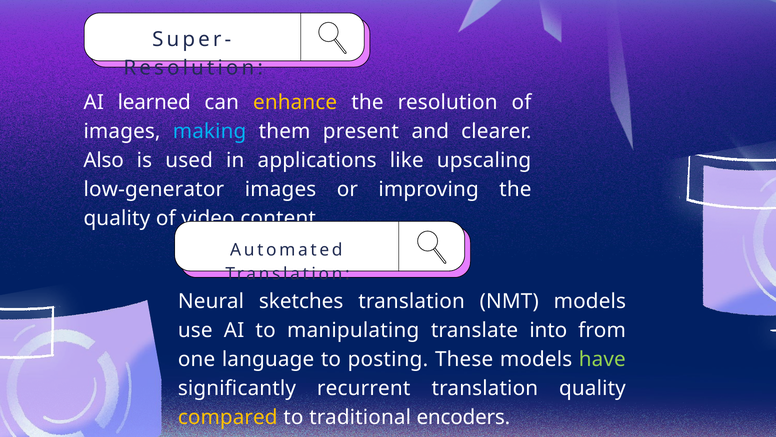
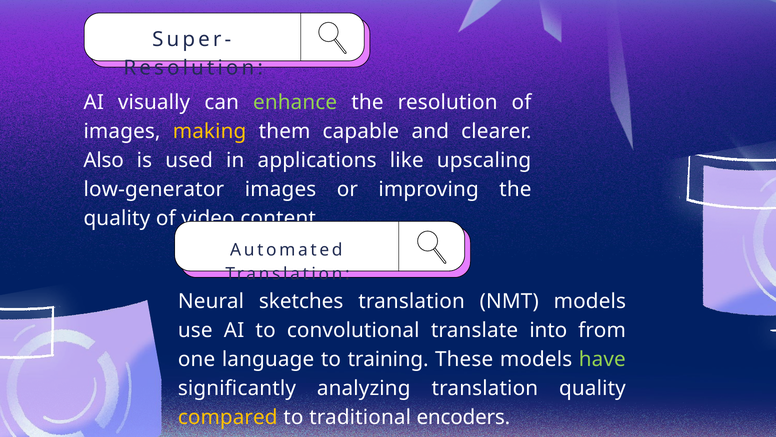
learned: learned -> visually (154, 102)
enhance colour: yellow -> light green (295, 102)
making colour: light blue -> yellow (210, 131)
present: present -> capable (361, 131)
manipulating: manipulating -> convolutional (353, 330)
posting: posting -> training (388, 359)
recurrent: recurrent -> analyzing (364, 388)
